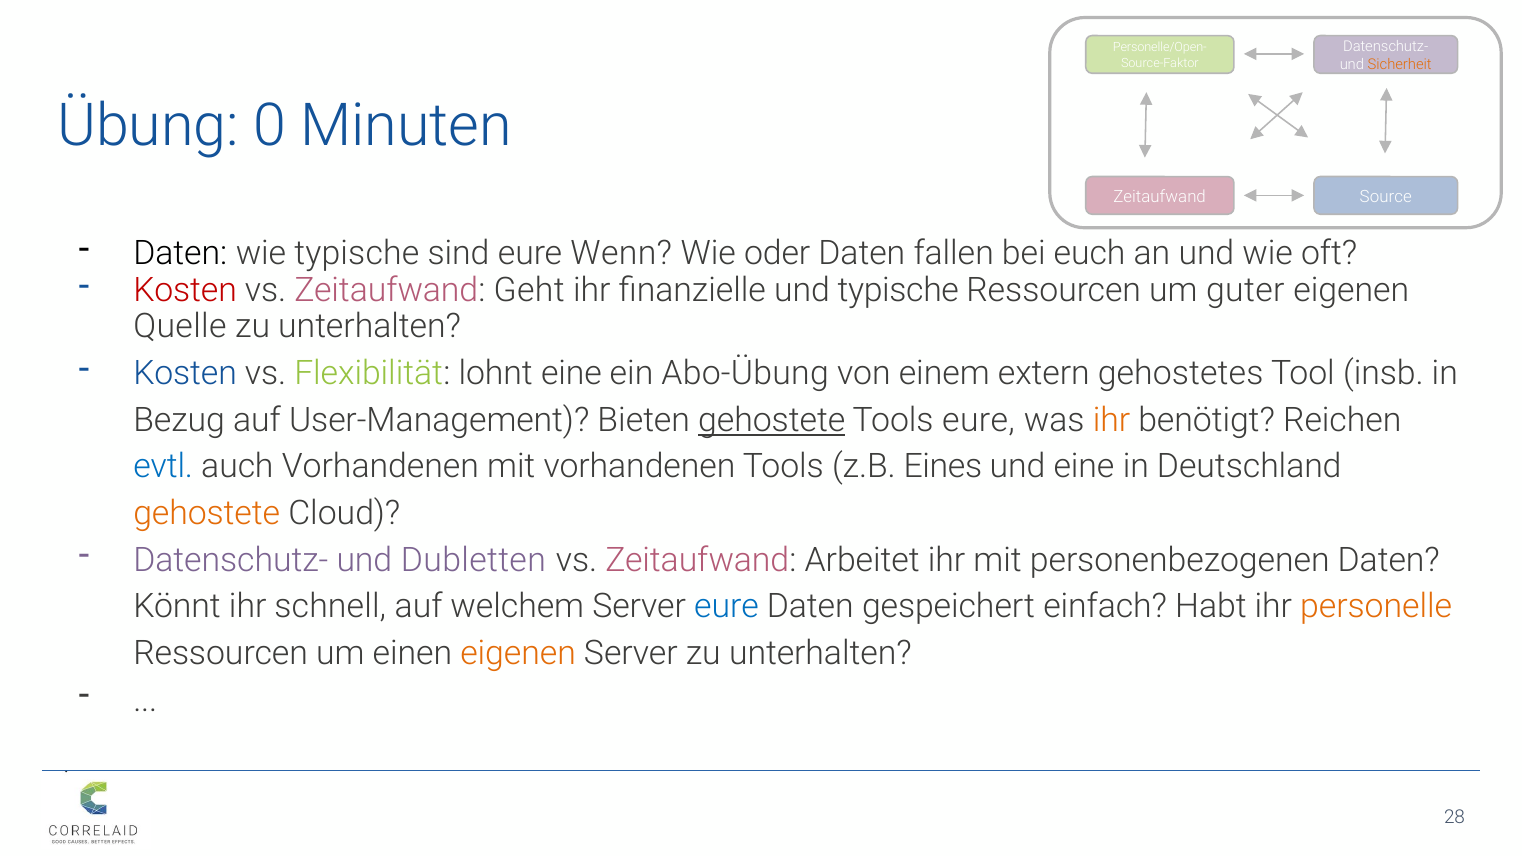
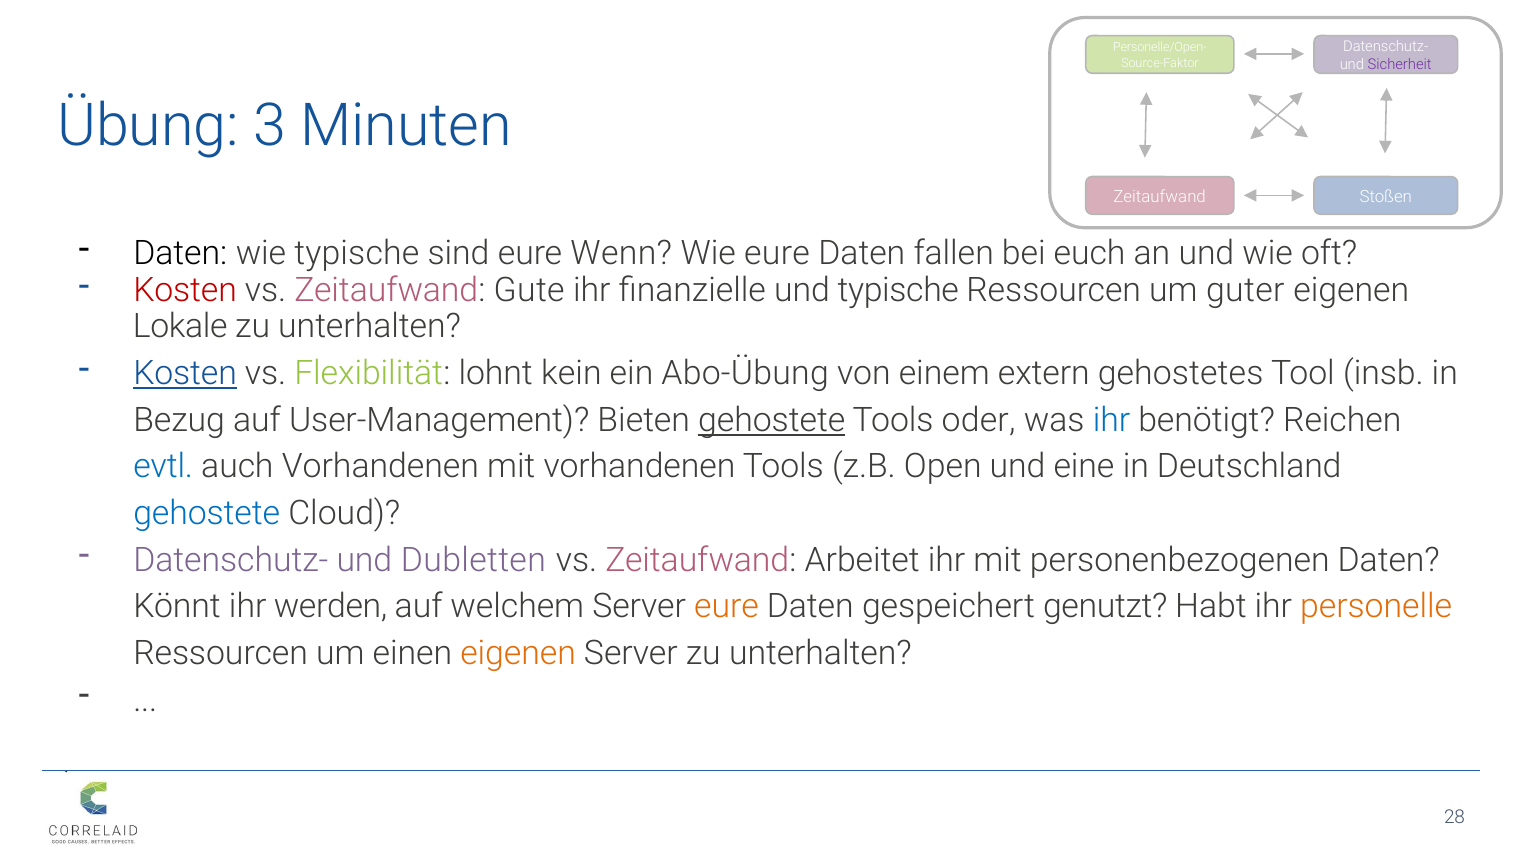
Sicherheit colour: orange -> purple (1400, 64)
0: 0 -> 3 (270, 126)
Source: Source -> Stoßen (1386, 197)
Wie oder: oder -> eure (777, 254)
Geht: Geht -> Gute (529, 290)
Quelle: Quelle -> Lokale (180, 327)
Kosten underline: none -> present (185, 374)
lohnt eine: eine -> kein (571, 374)
Tools eure: eure -> oder (979, 420)
ihr colour: orange -> blue (1111, 420)
Eines: Eines -> Open (943, 467)
gehostete colour: orange -> blue (207, 514)
schnell: schnell -> werden (331, 607)
eure colour: blue -> orange (726, 607)
einfach: einfach -> genutzt (1105, 607)
